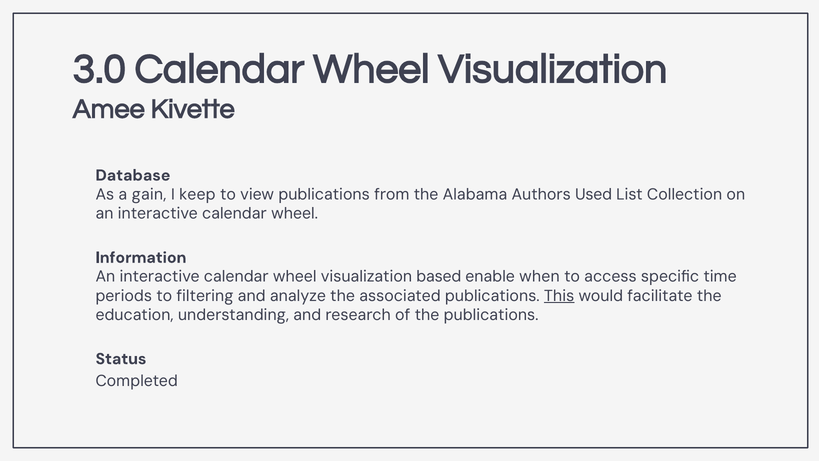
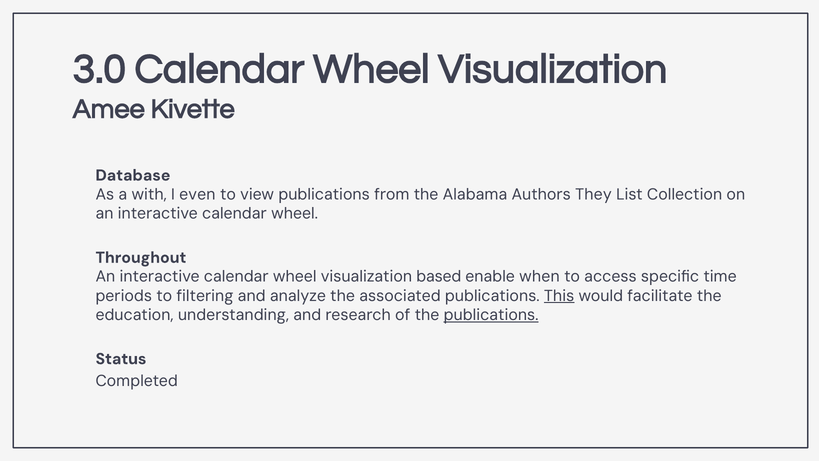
gain: gain -> with (149, 194)
keep: keep -> even (197, 194)
Used: Used -> They (593, 194)
Information: Information -> Throughout (141, 257)
publications underline: none -> present (491, 315)
